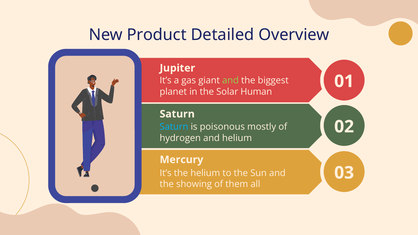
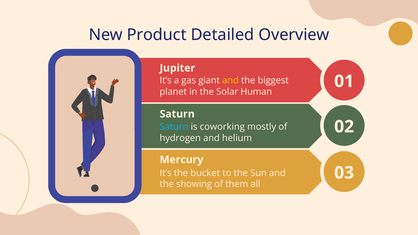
and colour: light green -> yellow (230, 81)
poisonous: poisonous -> coworking (222, 127)
the helium: helium -> bucket (205, 173)
